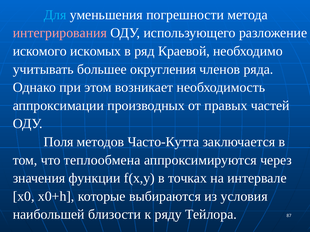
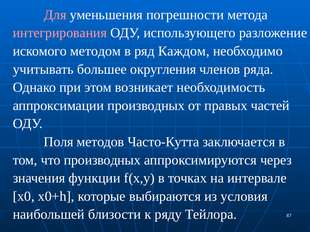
Для colour: light blue -> pink (55, 15)
искомых: искомых -> методом (95, 51)
Краевой: Краевой -> Каждом (184, 51)
что теплообмена: теплообмена -> производных (102, 160)
